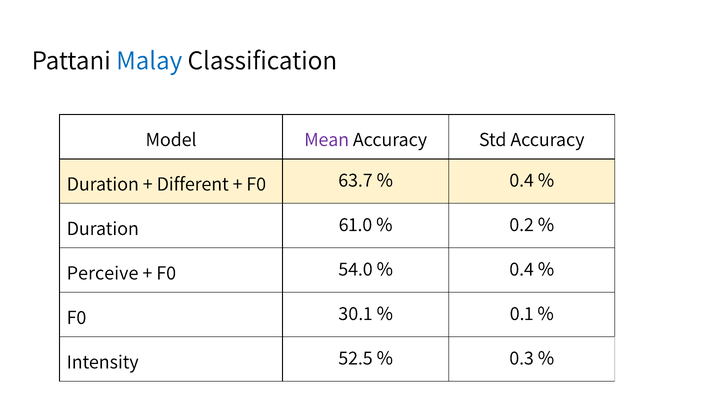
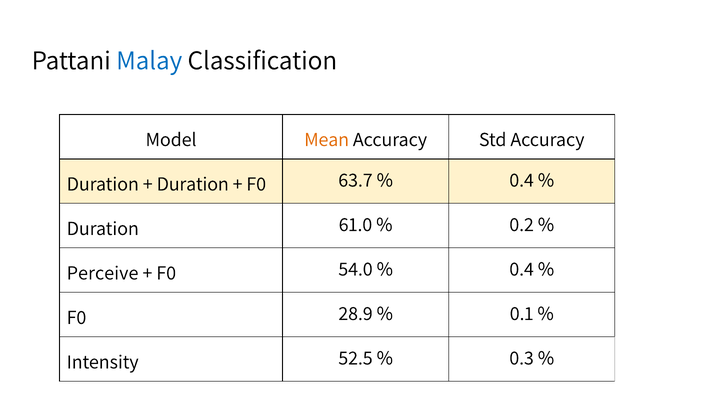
Mean colour: purple -> orange (327, 139)
Different: Different -> Duration (193, 184)
30.1: 30.1 -> 28.9 (355, 313)
